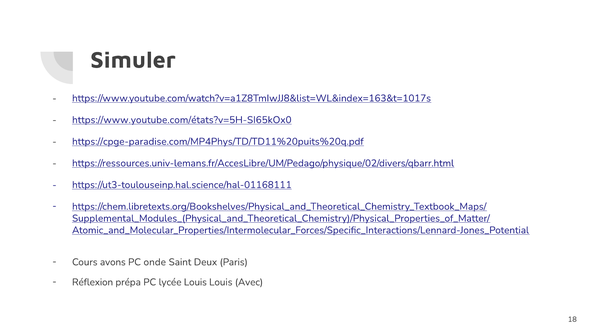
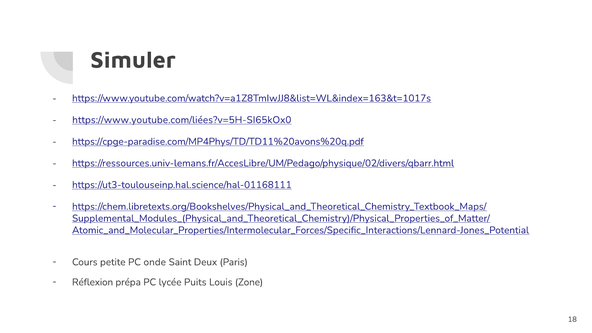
https://www.youtube.com/états?v=5H-SI65kOx0: https://www.youtube.com/états?v=5H-SI65kOx0 -> https://www.youtube.com/liées?v=5H-SI65kOx0 (182, 120)
https://cpge-paradise.com/MP4Phys/TD/TD11%20puits%20q.pdf: https://cpge-paradise.com/MP4Phys/TD/TD11%20puits%20q.pdf -> https://cpge-paradise.com/MP4Phys/TD/TD11%20avons%20q.pdf (218, 142)
avons: avons -> petite (113, 262)
lycée Louis: Louis -> Puits (195, 282)
Avec: Avec -> Zone (249, 282)
